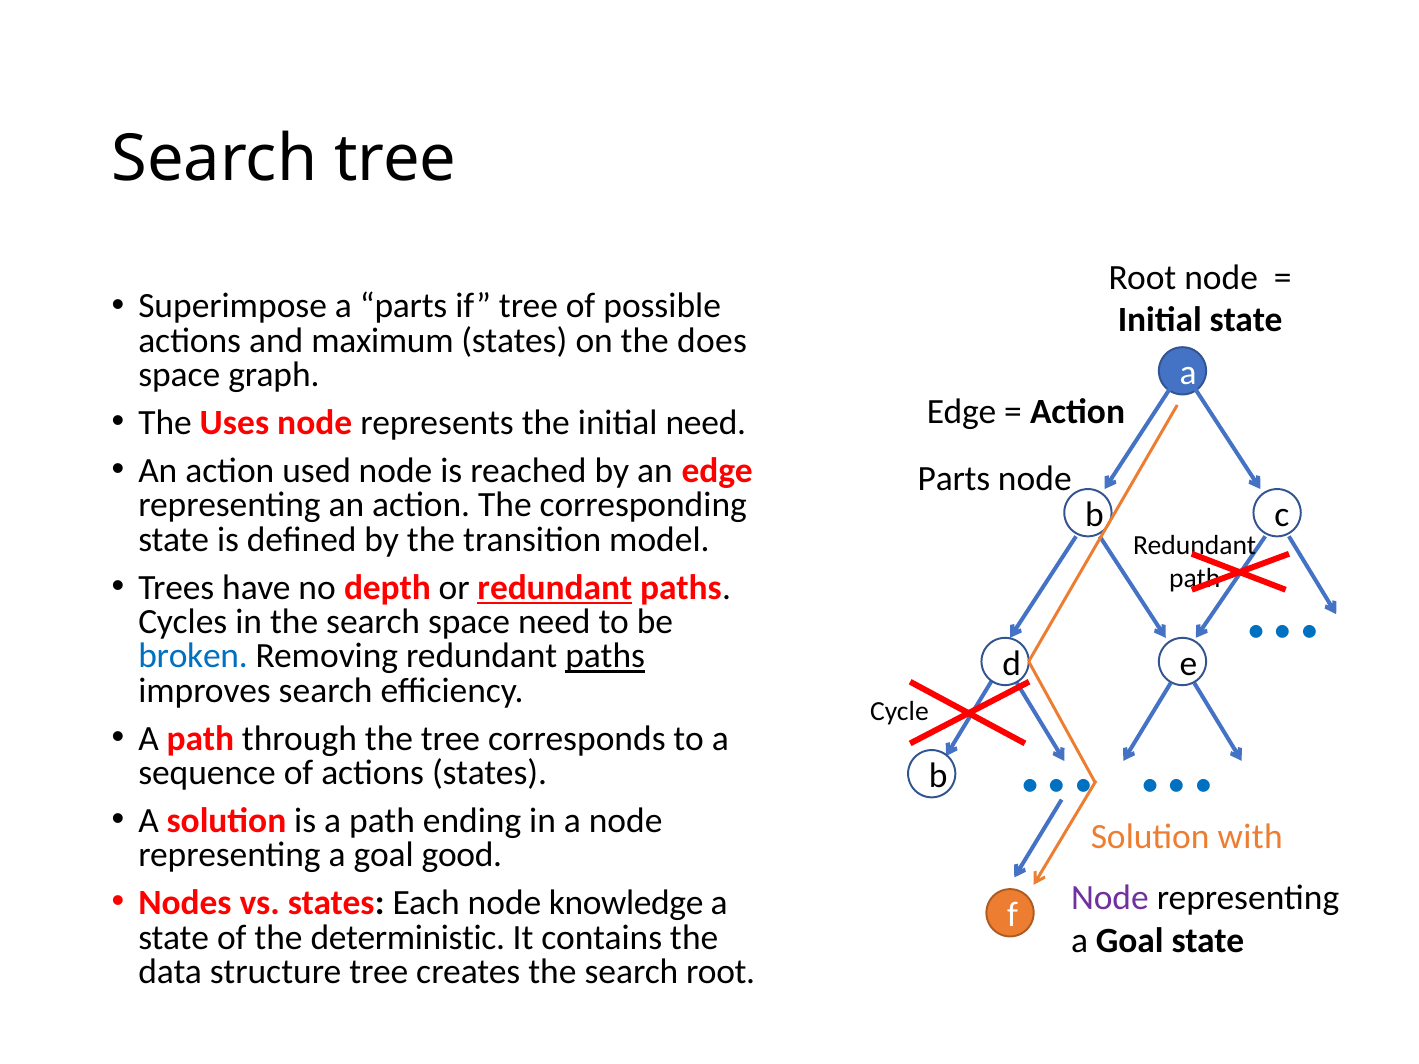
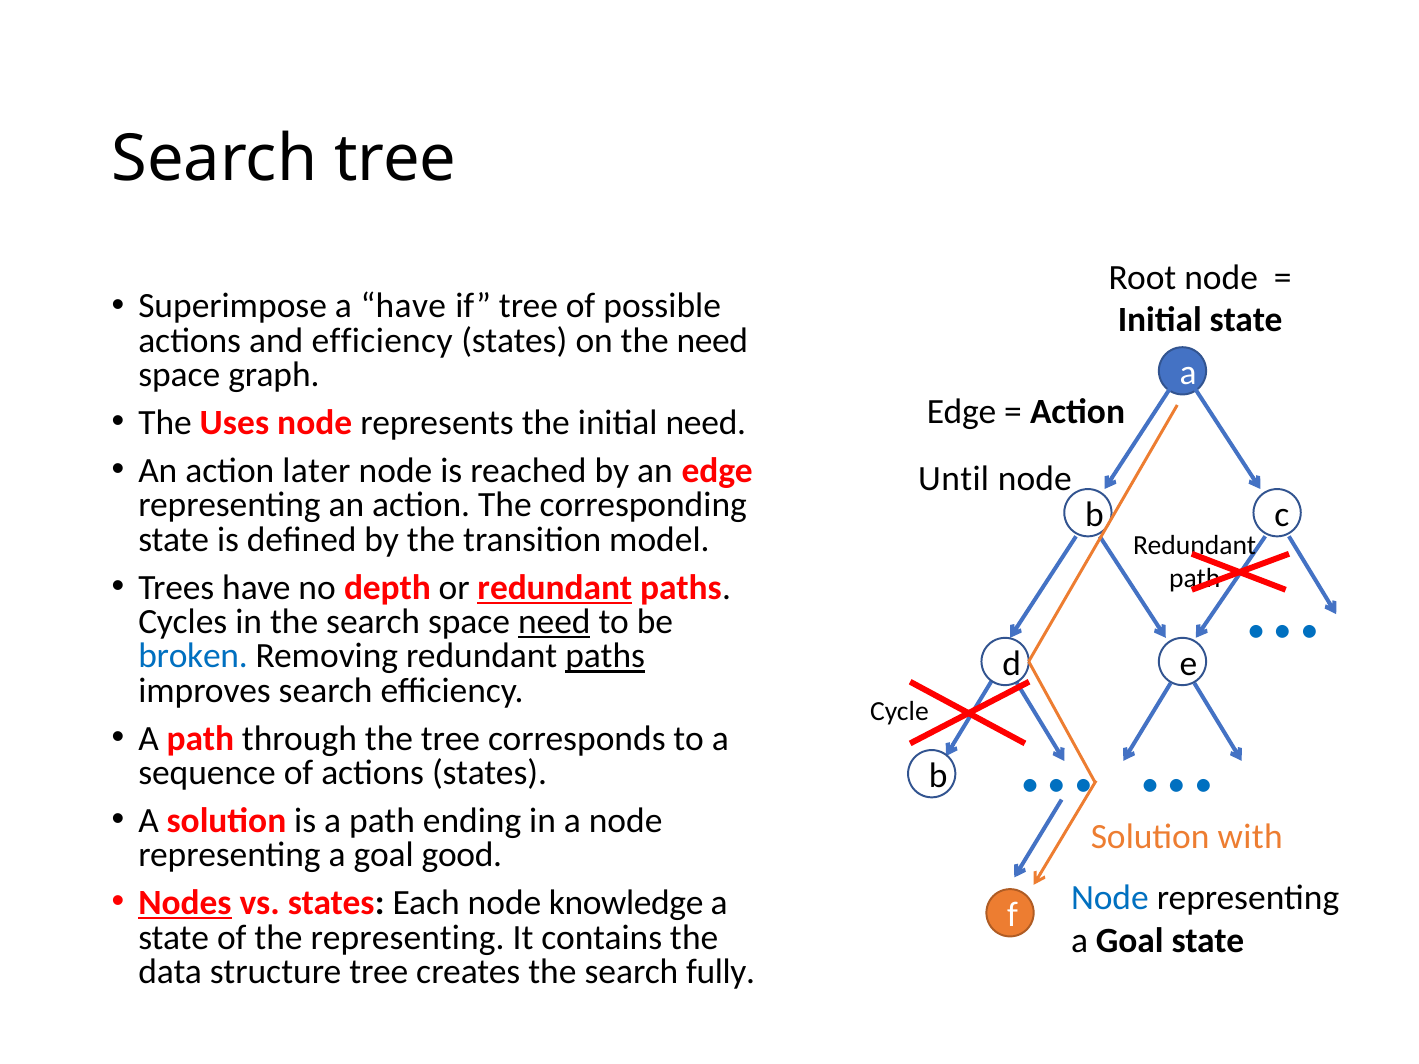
a parts: parts -> have (403, 306)
and maximum: maximum -> efficiency (382, 341)
the does: does -> need (712, 341)
used: used -> later (316, 471)
Parts: Parts -> Until (954, 479)
need underline: none -> present (554, 622)
Node colour: purple -> blue (1110, 898)
Nodes underline: none -> present (185, 903)
the deterministic: deterministic -> representing (408, 938)
search root: root -> fully (721, 972)
